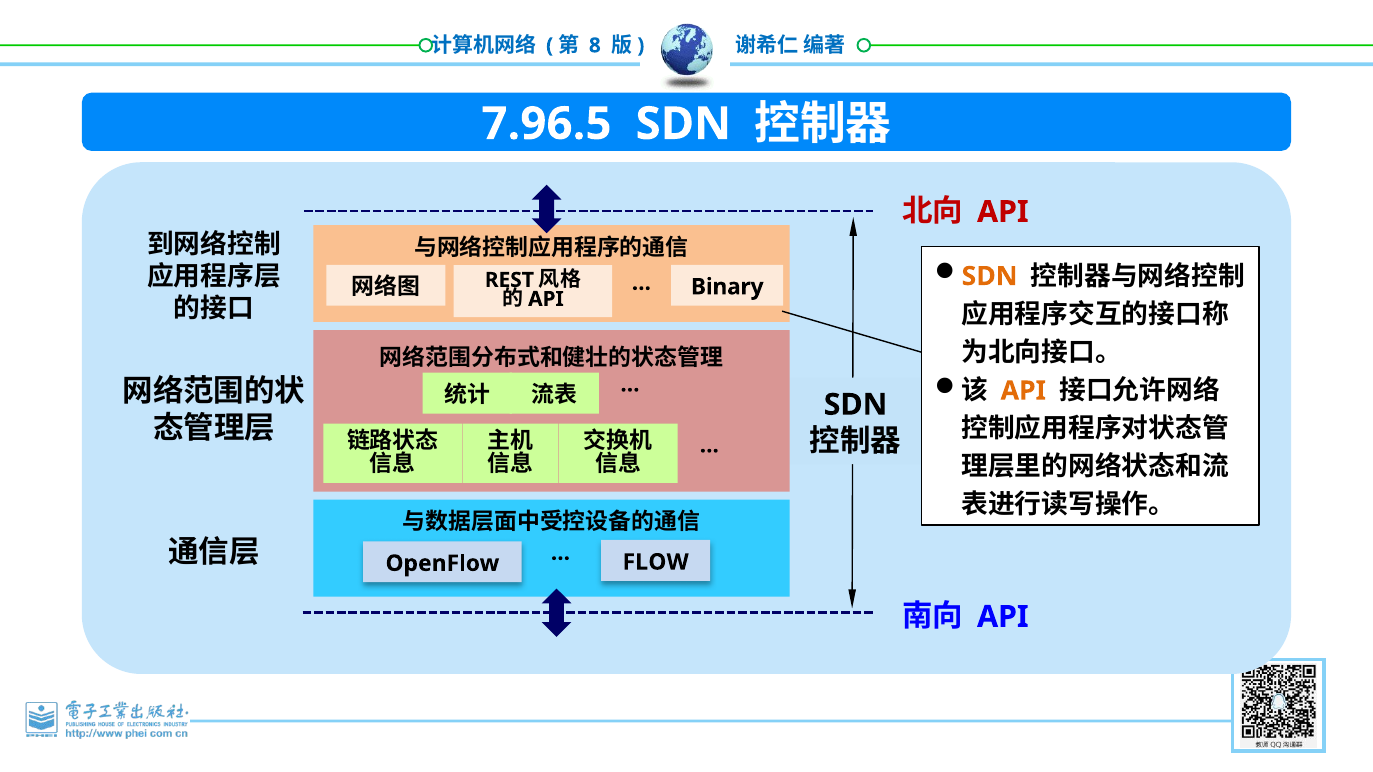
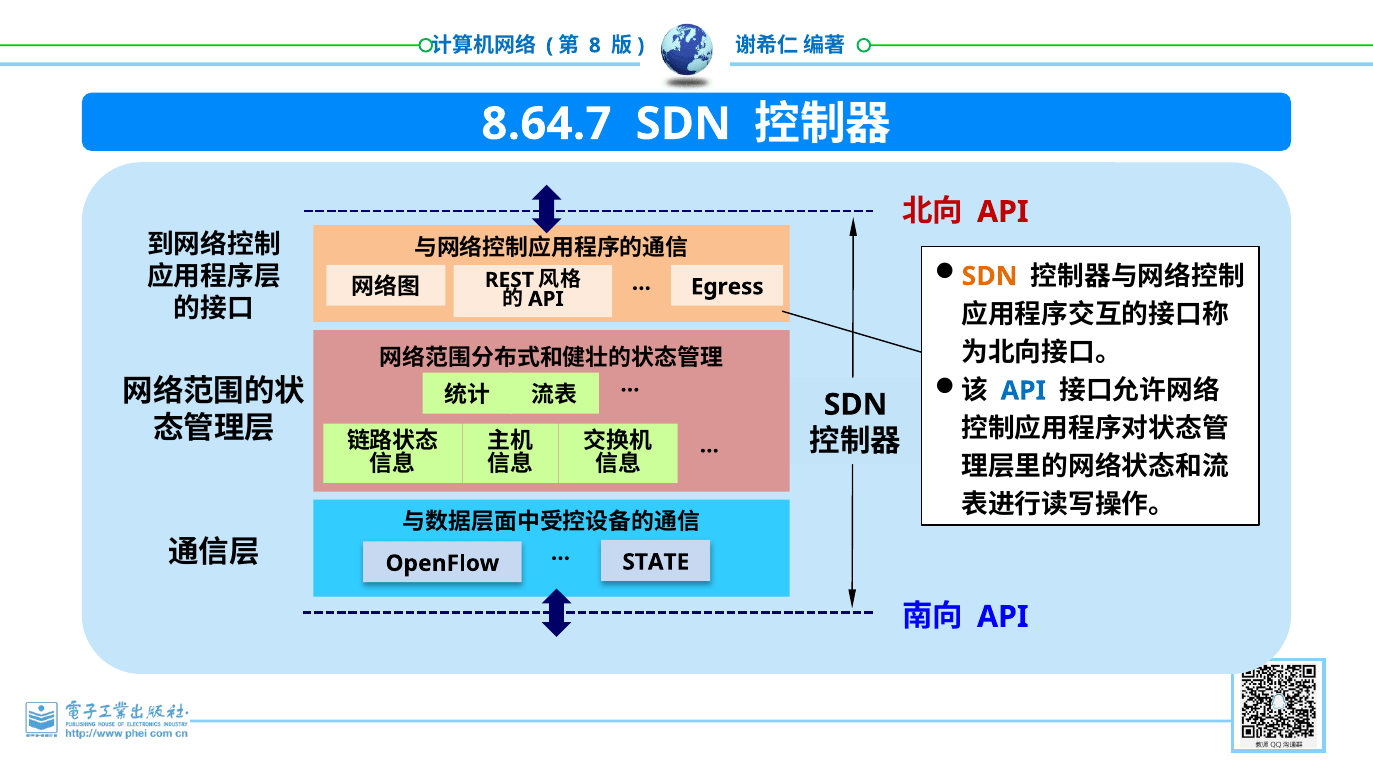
7.96.5: 7.96.5 -> 8.64.7 (546, 124)
Binary: Binary -> Egress (727, 287)
API colour: orange -> blue (1023, 391)
FLOW: FLOW -> STATE (656, 562)
